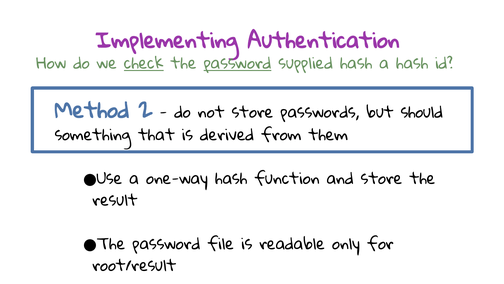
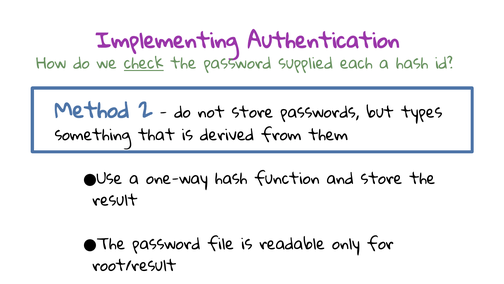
password underline: present -> none (238, 64)
supplied hash: hash -> each (356, 64)
should: should -> types (422, 112)
